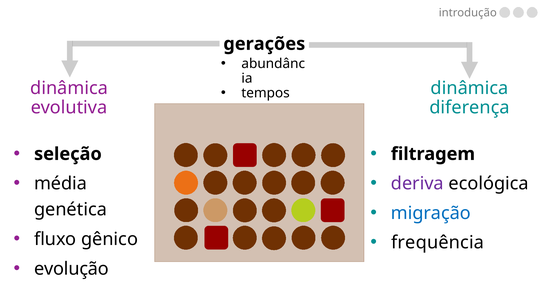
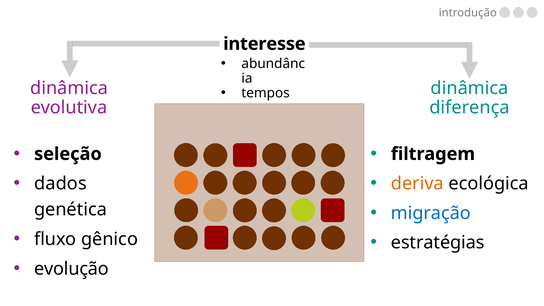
gerações: gerações -> interesse (264, 44)
média: média -> dados (60, 184)
deriva colour: purple -> orange (417, 184)
frequência: frequência -> estratégias (438, 243)
